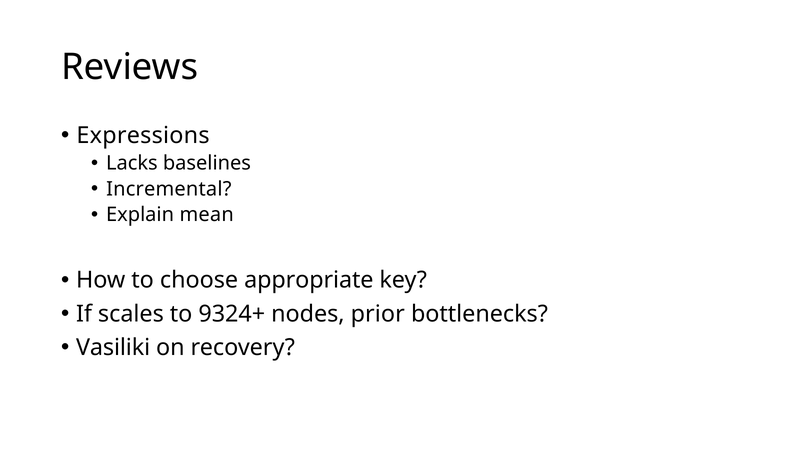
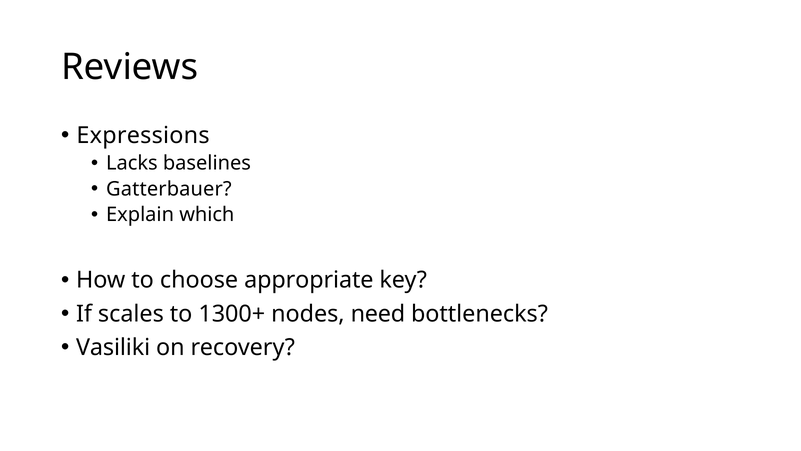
Incremental: Incremental -> Gatterbauer (169, 189)
mean: mean -> which (207, 215)
9324+: 9324+ -> 1300+ (232, 314)
prior: prior -> need (378, 314)
